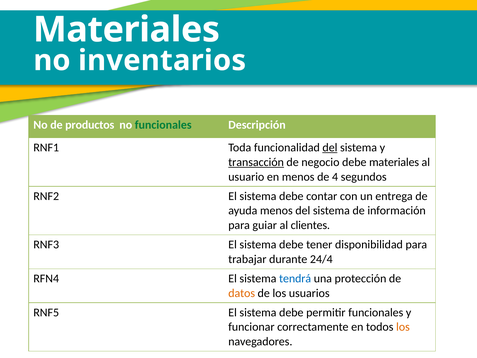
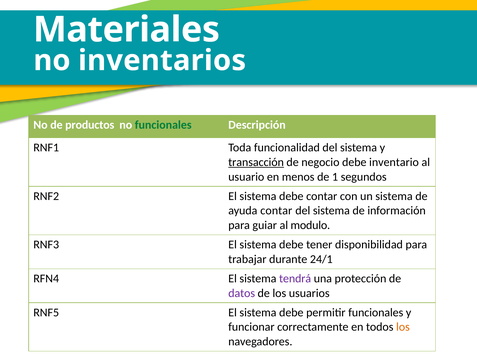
del underline: present -> none (330, 148)
debe materiales: materiales -> inventario (394, 162)
4: 4 -> 1 (335, 177)
un entrega: entrega -> sistema (394, 196)
ayuda menos: menos -> contar (276, 211)
clientes: clientes -> modulo (310, 225)
24/4: 24/4 -> 24/1 (321, 259)
tendrá colour: blue -> purple (295, 278)
datos colour: orange -> purple (242, 293)
